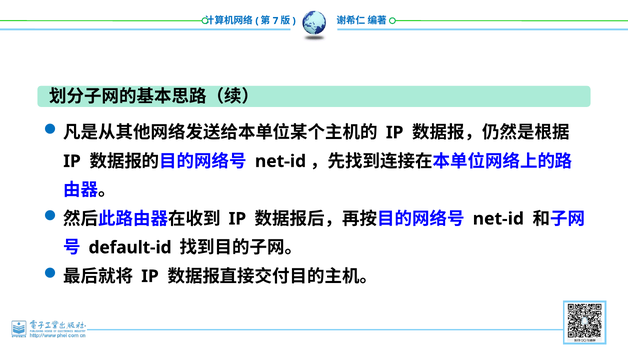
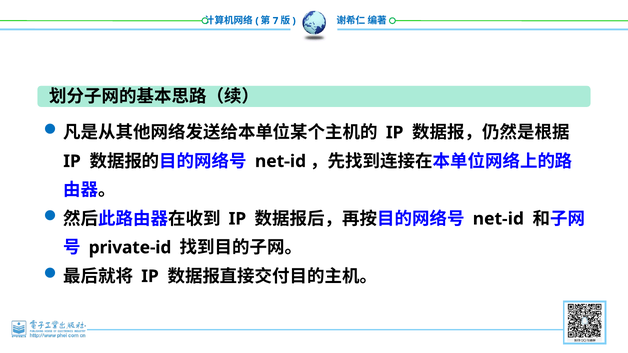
default-id: default-id -> private-id (130, 248)
